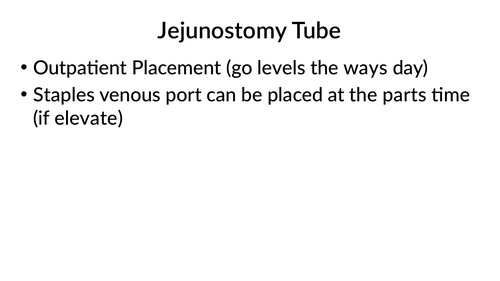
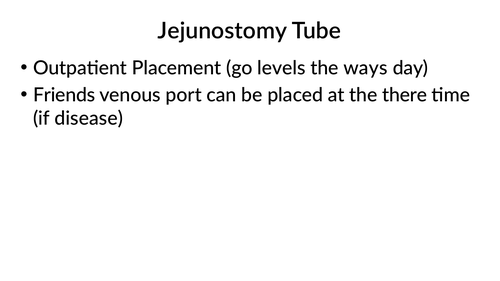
Staples: Staples -> Friends (64, 95)
parts: parts -> there (405, 95)
elevate: elevate -> disease (89, 119)
